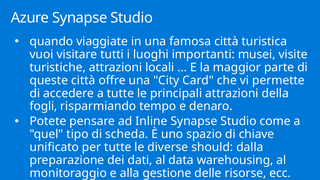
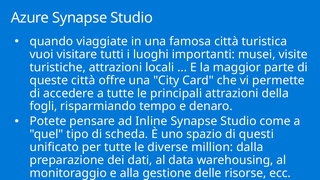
chiave: chiave -> questi (256, 134)
should: should -> million (212, 147)
